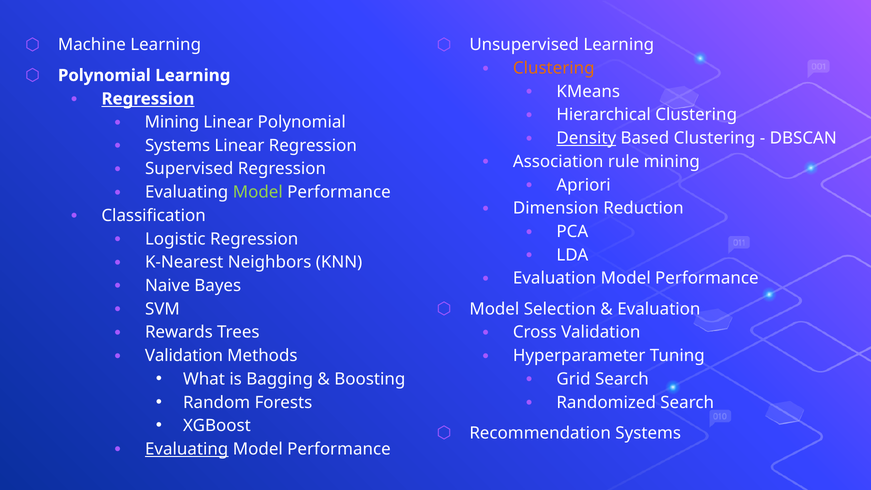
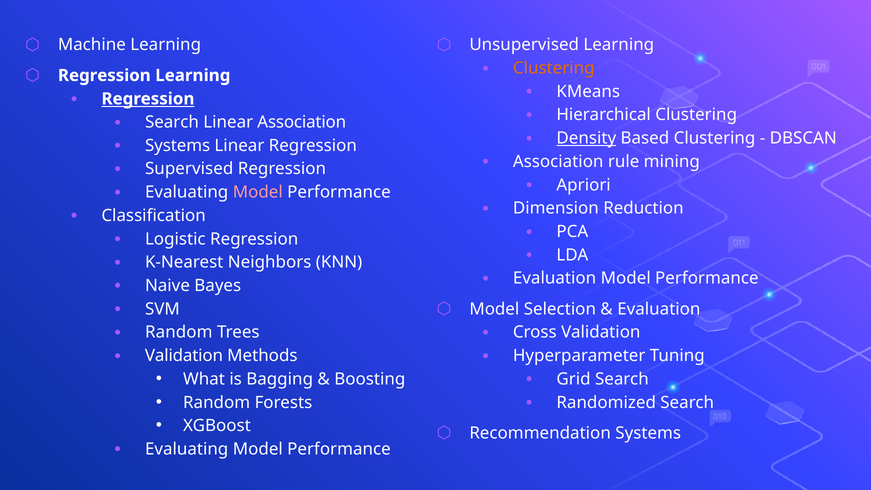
Polynomial: Polynomial -> Regression (104, 75)
Mining: Mining -> Search (172, 122)
Linear Polynomial: Polynomial -> Association (302, 122)
Model colour: light green -> pink (258, 192)
Rewards: Rewards -> Random (179, 332)
Evaluating underline: present -> none (187, 449)
